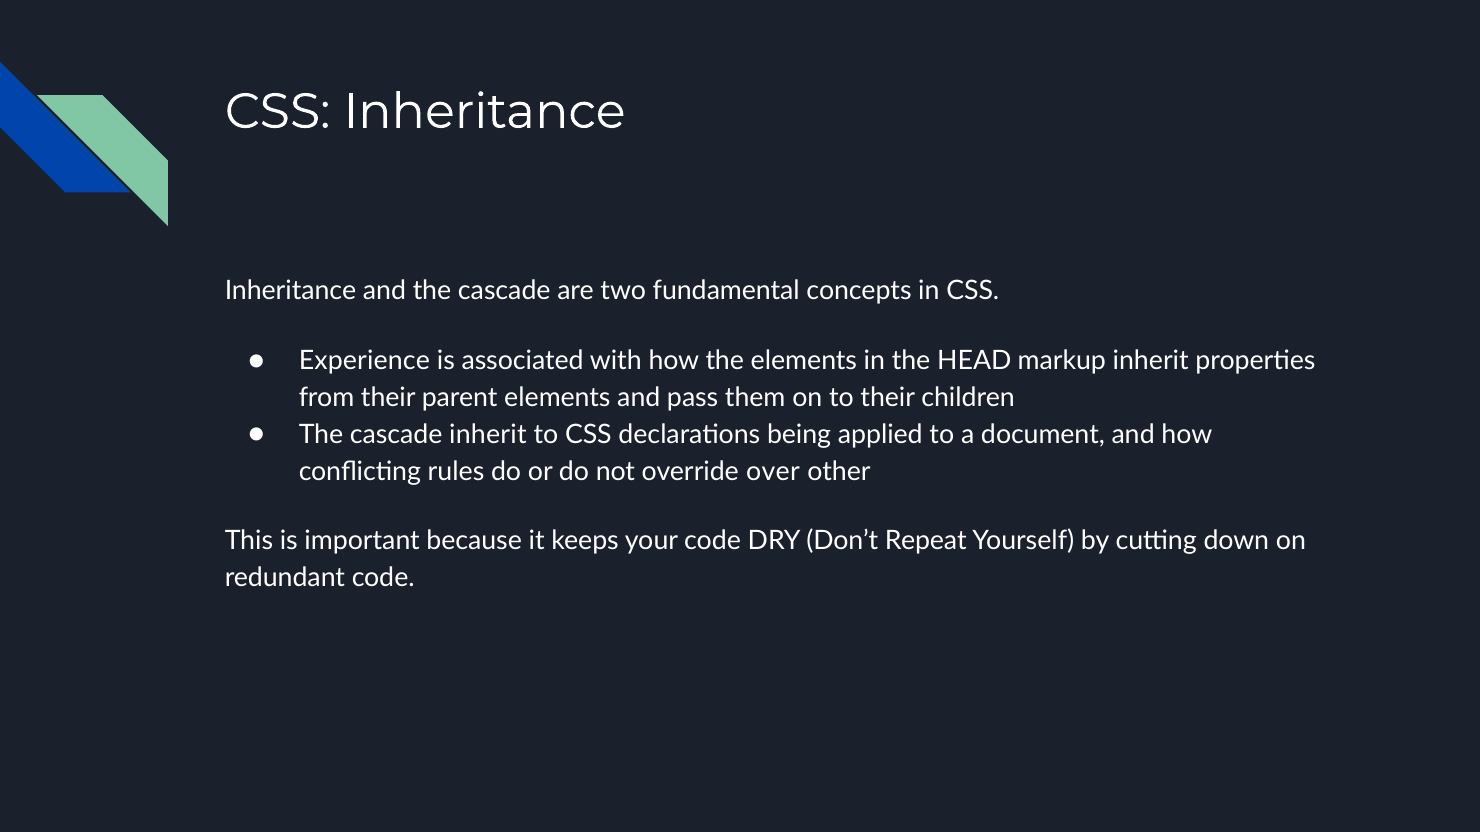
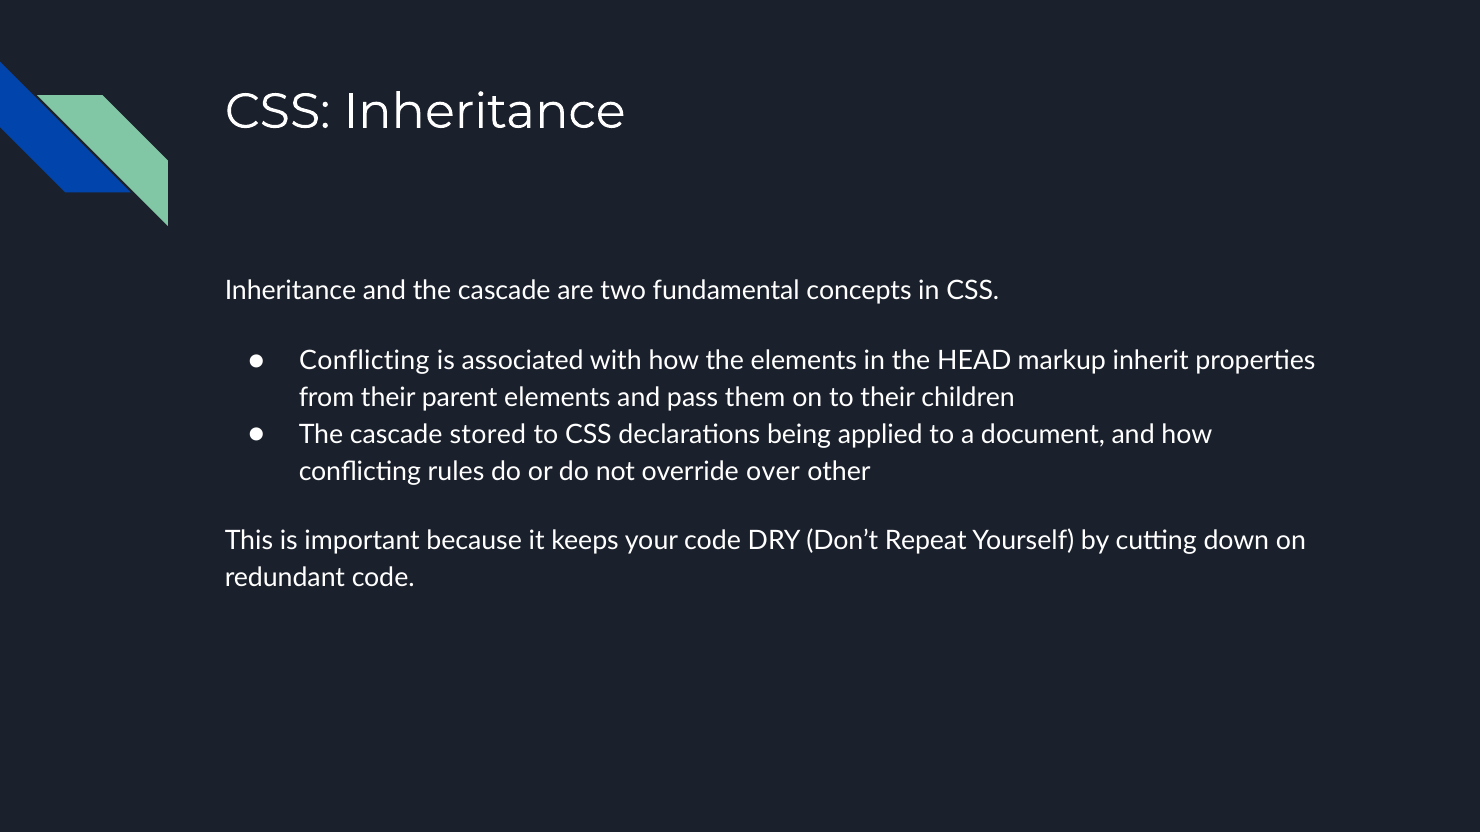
Experience: Experience -> Conflicting (364, 361)
cascade inherit: inherit -> stored (488, 435)
